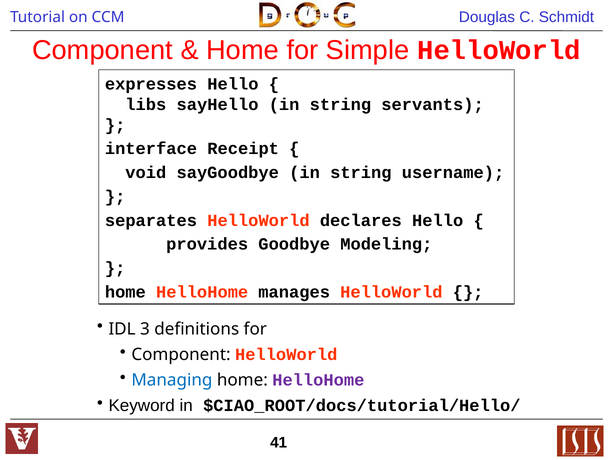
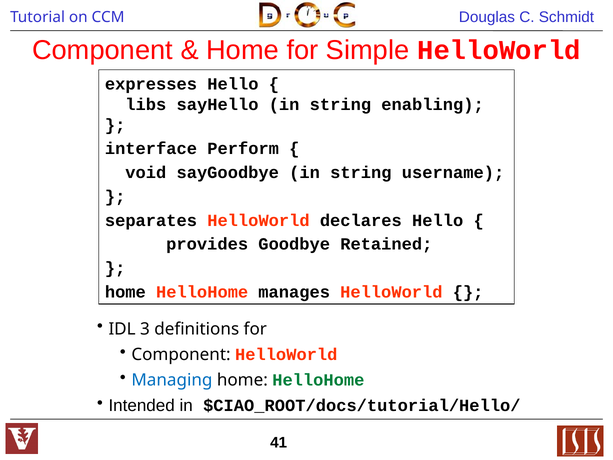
servants: servants -> enabling (433, 104)
Receipt: Receipt -> Perform (243, 149)
Modeling: Modeling -> Retained (386, 244)
HelloHome colour: purple -> green (318, 380)
Keyword: Keyword -> Intended (142, 406)
